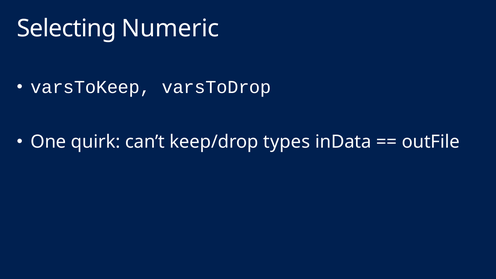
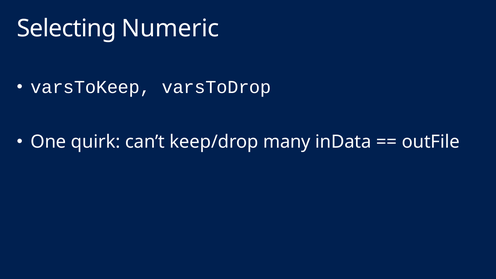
types: types -> many (287, 142)
